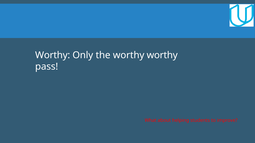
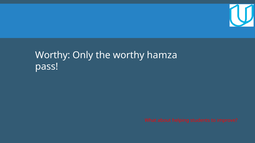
worthy worthy: worthy -> hamza (162, 55)
